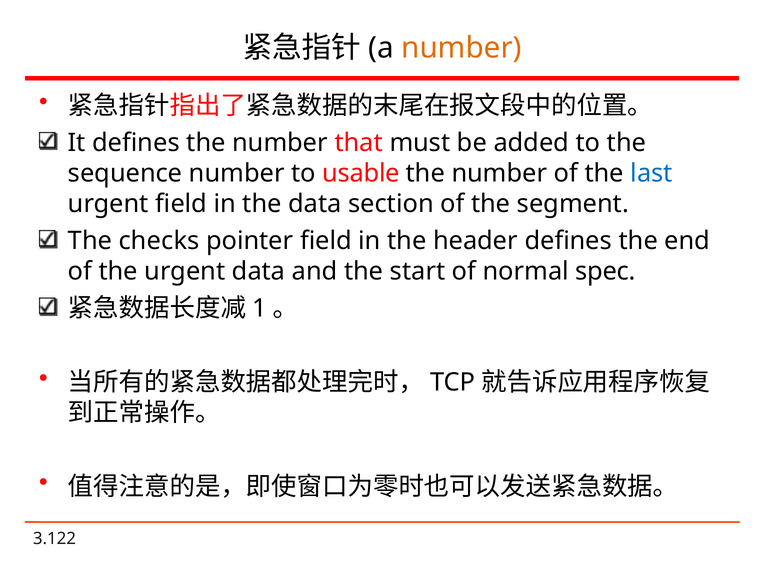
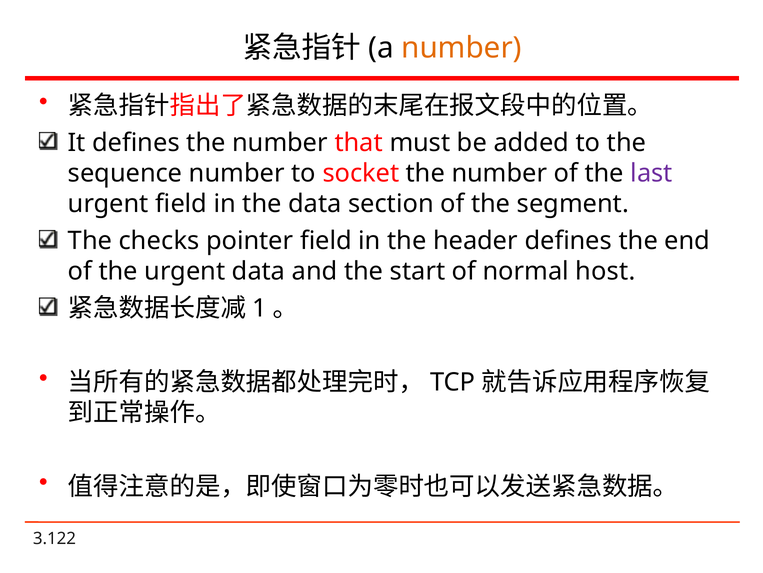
usable: usable -> socket (361, 173)
last colour: blue -> purple (652, 173)
spec: spec -> host (605, 271)
